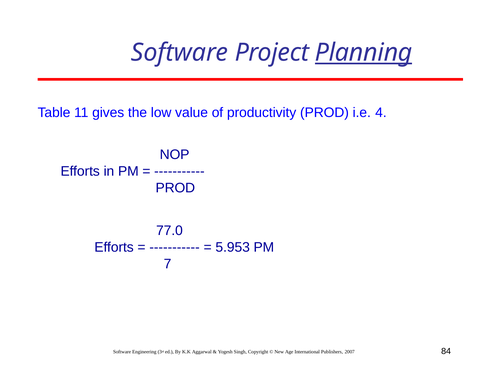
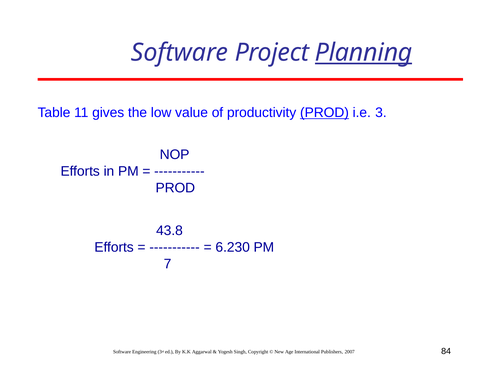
PROD underline: none -> present (324, 113)
4: 4 -> 3 (381, 113)
77.0: 77.0 -> 43.8 (169, 231)
5.953: 5.953 -> 6.230 (233, 247)
